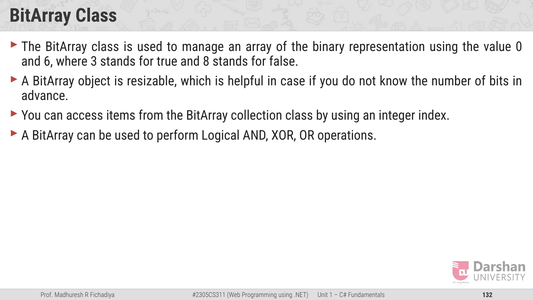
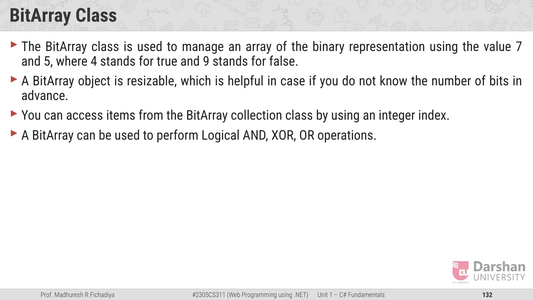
0: 0 -> 7 (519, 47)
6: 6 -> 5 (48, 61)
3: 3 -> 4 (94, 61)
8: 8 -> 9 (206, 61)
